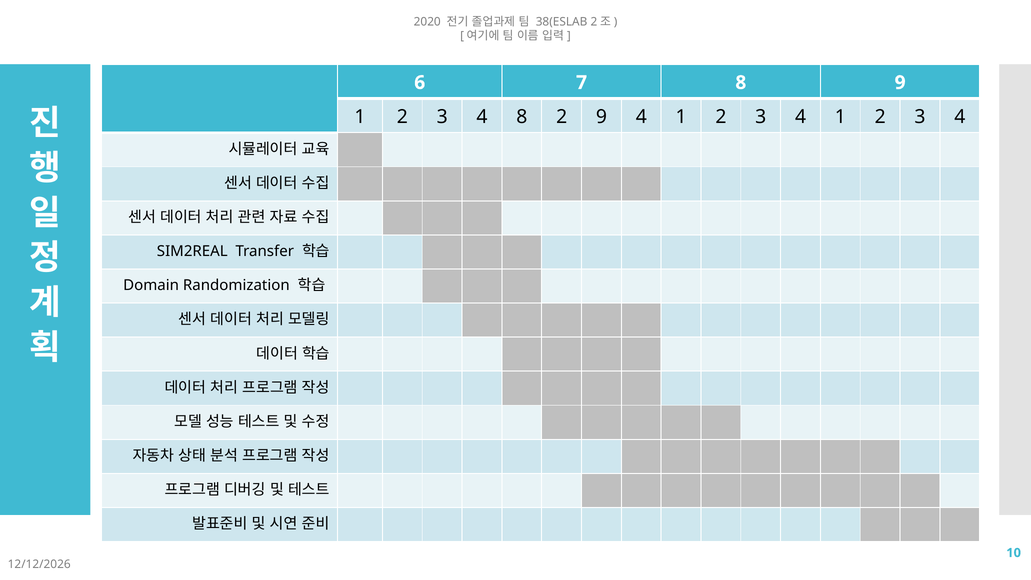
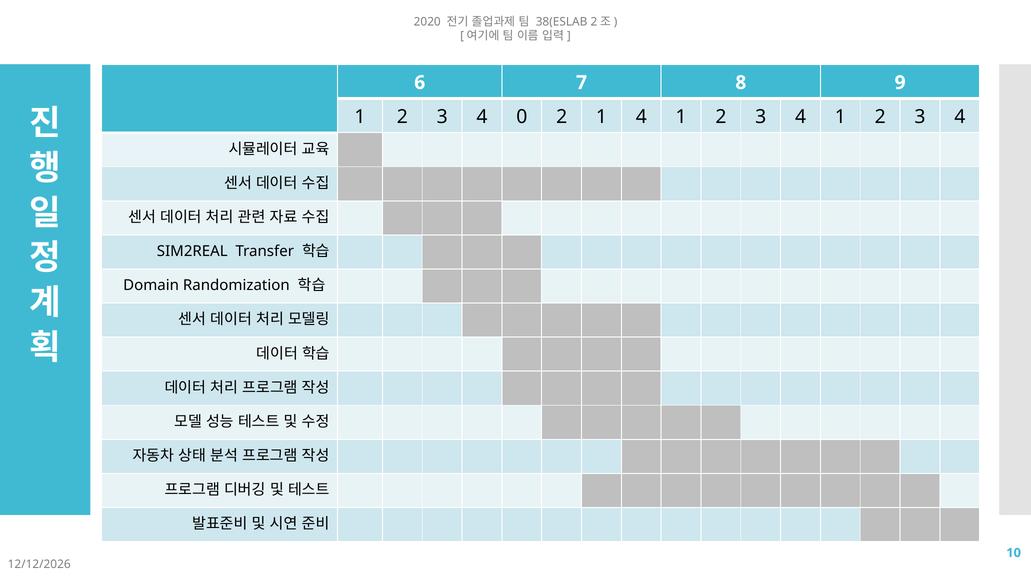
4 8: 8 -> 0 (522, 117)
2 9: 9 -> 1 (601, 117)
